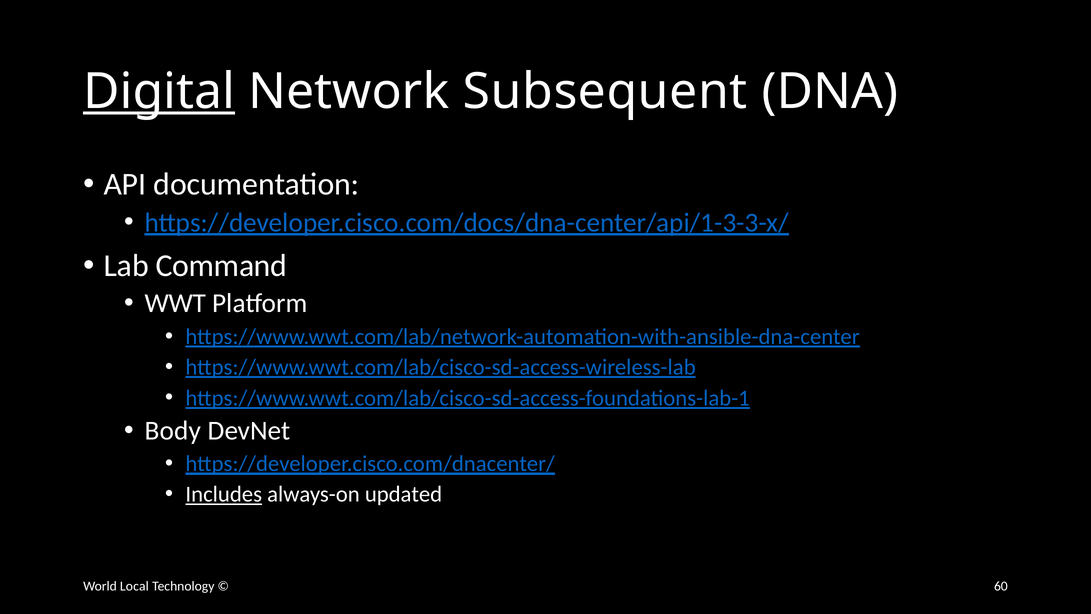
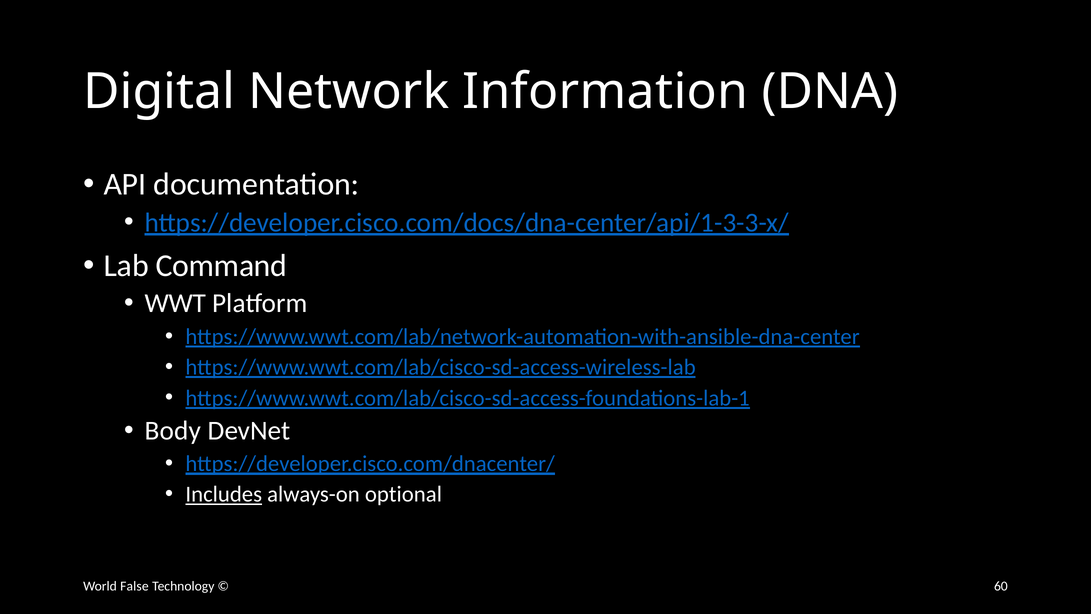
Digital underline: present -> none (159, 92)
Subsequent: Subsequent -> Information (605, 92)
updated: updated -> optional (403, 494)
Local: Local -> False (134, 586)
